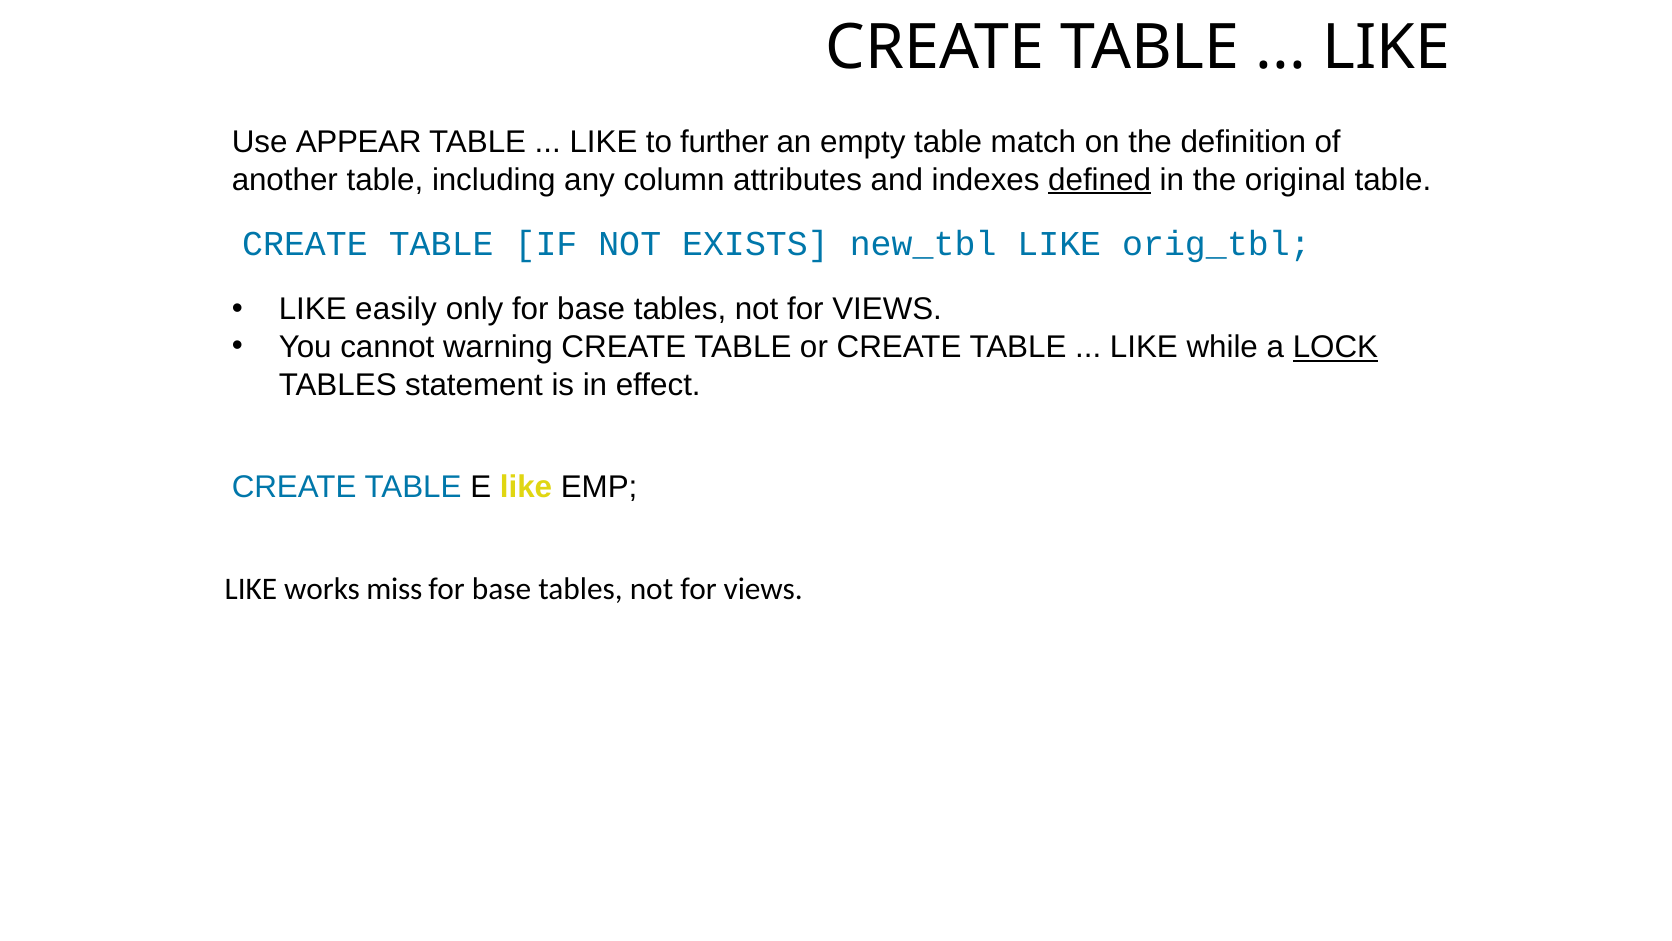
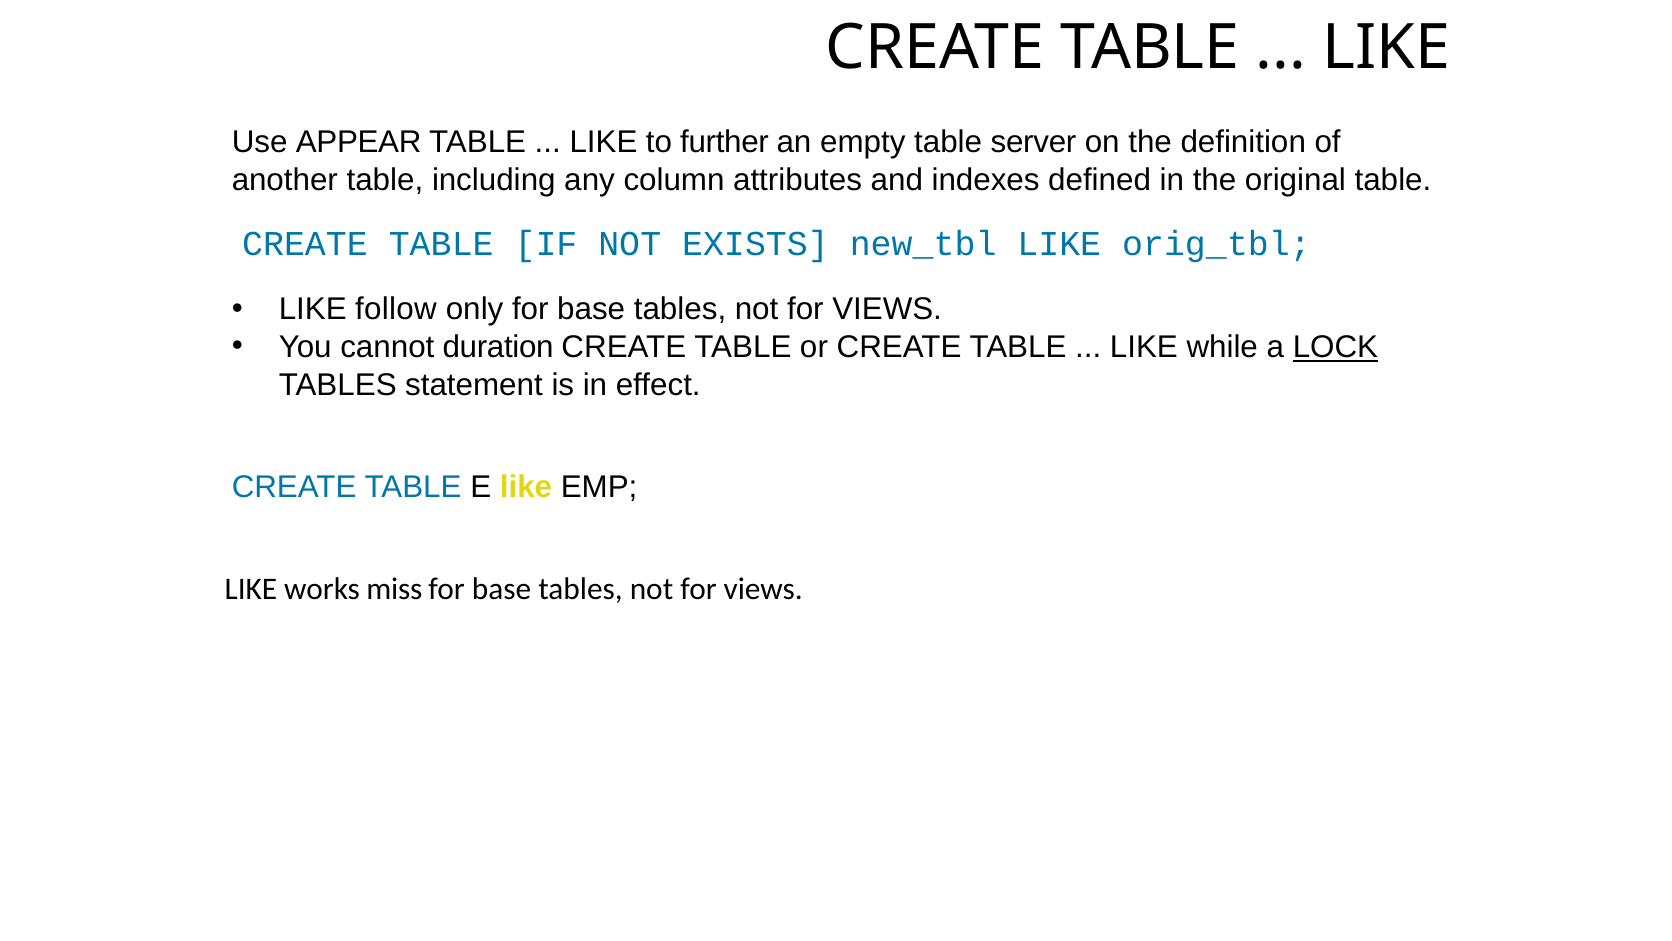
match: match -> server (1034, 142)
defined underline: present -> none (1100, 180)
easily: easily -> follow (396, 309)
warning: warning -> duration (498, 347)
